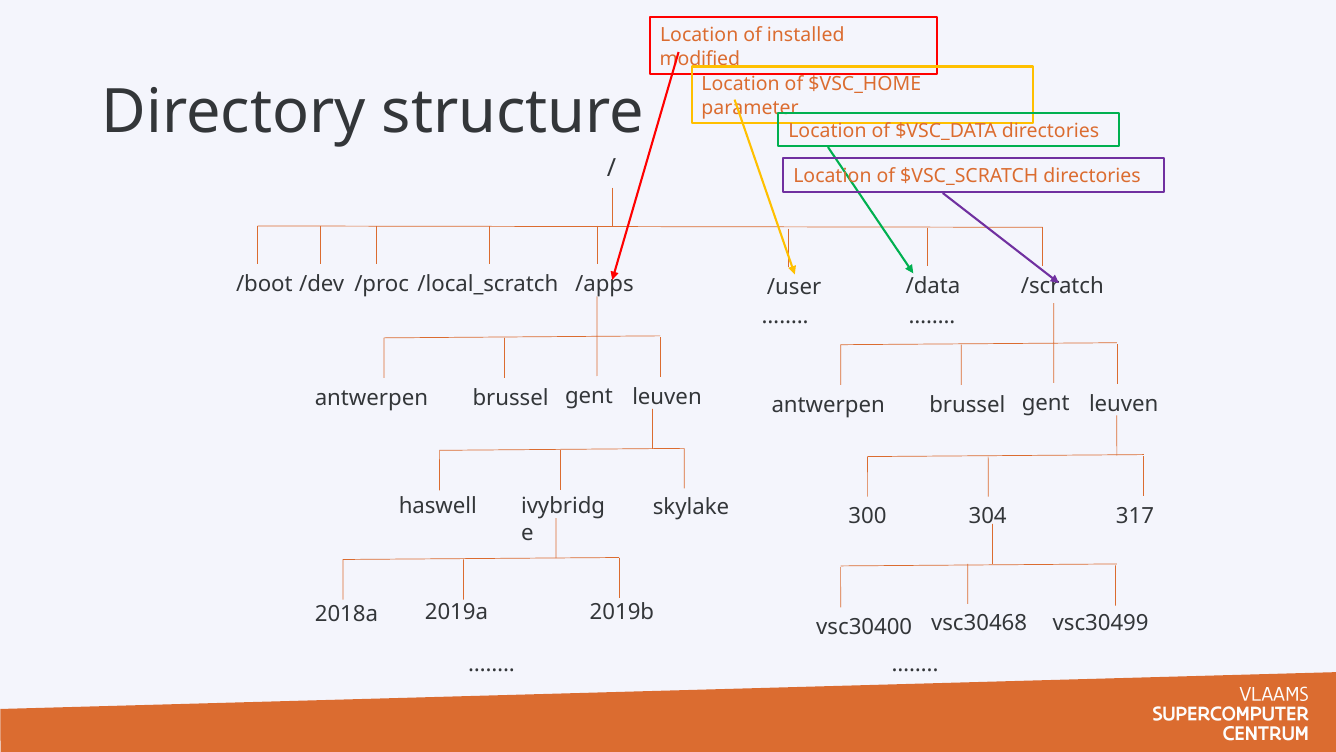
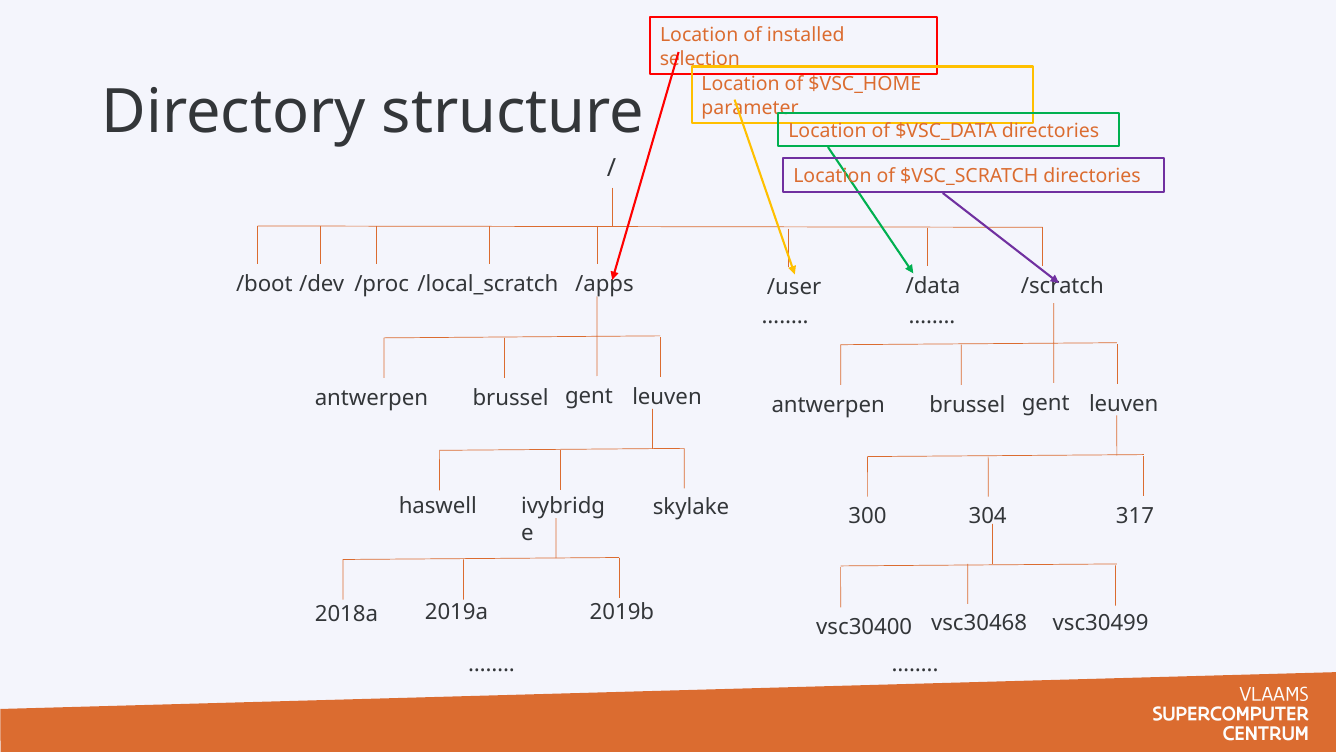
modified: modified -> selection (700, 59)
